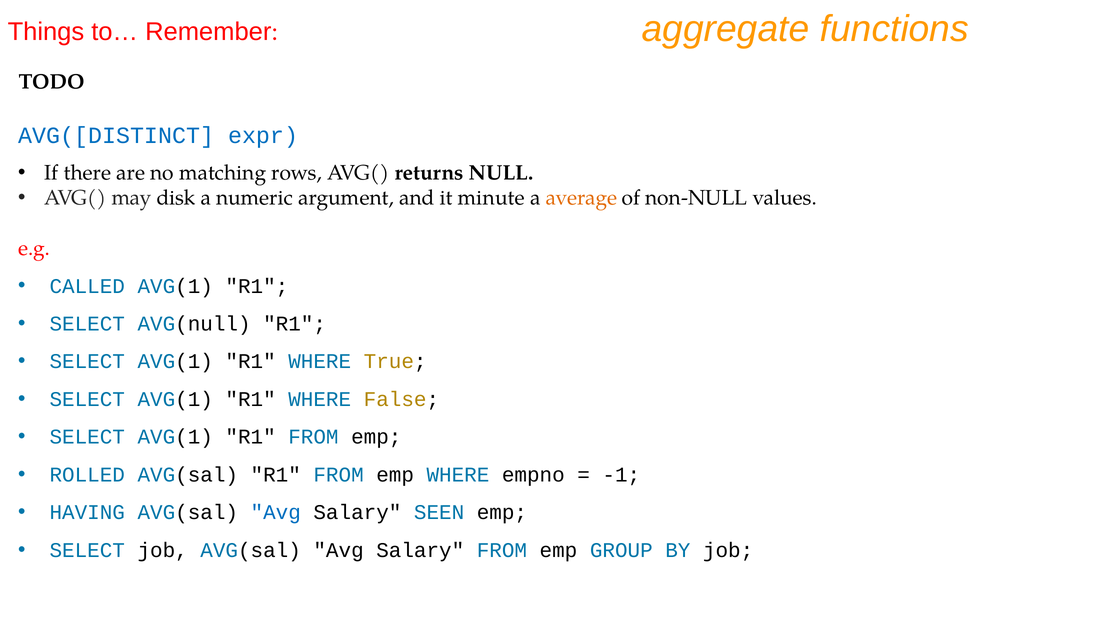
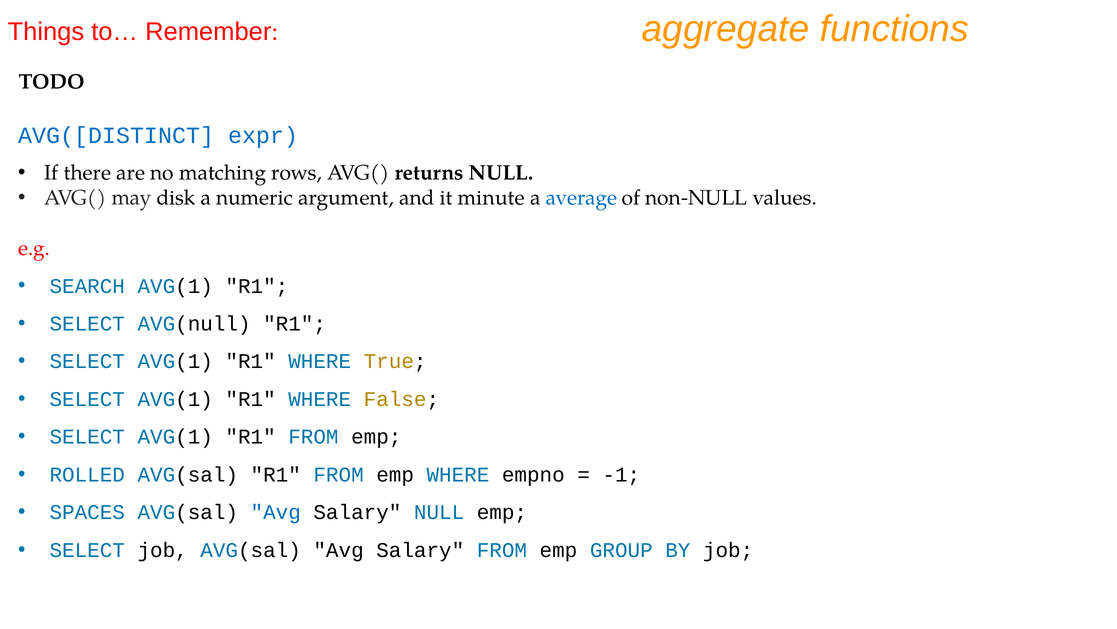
average colour: orange -> blue (581, 198)
CALLED: CALLED -> SEARCH (87, 286)
HAVING: HAVING -> SPACES (87, 512)
Salary SEEN: SEEN -> NULL (439, 512)
